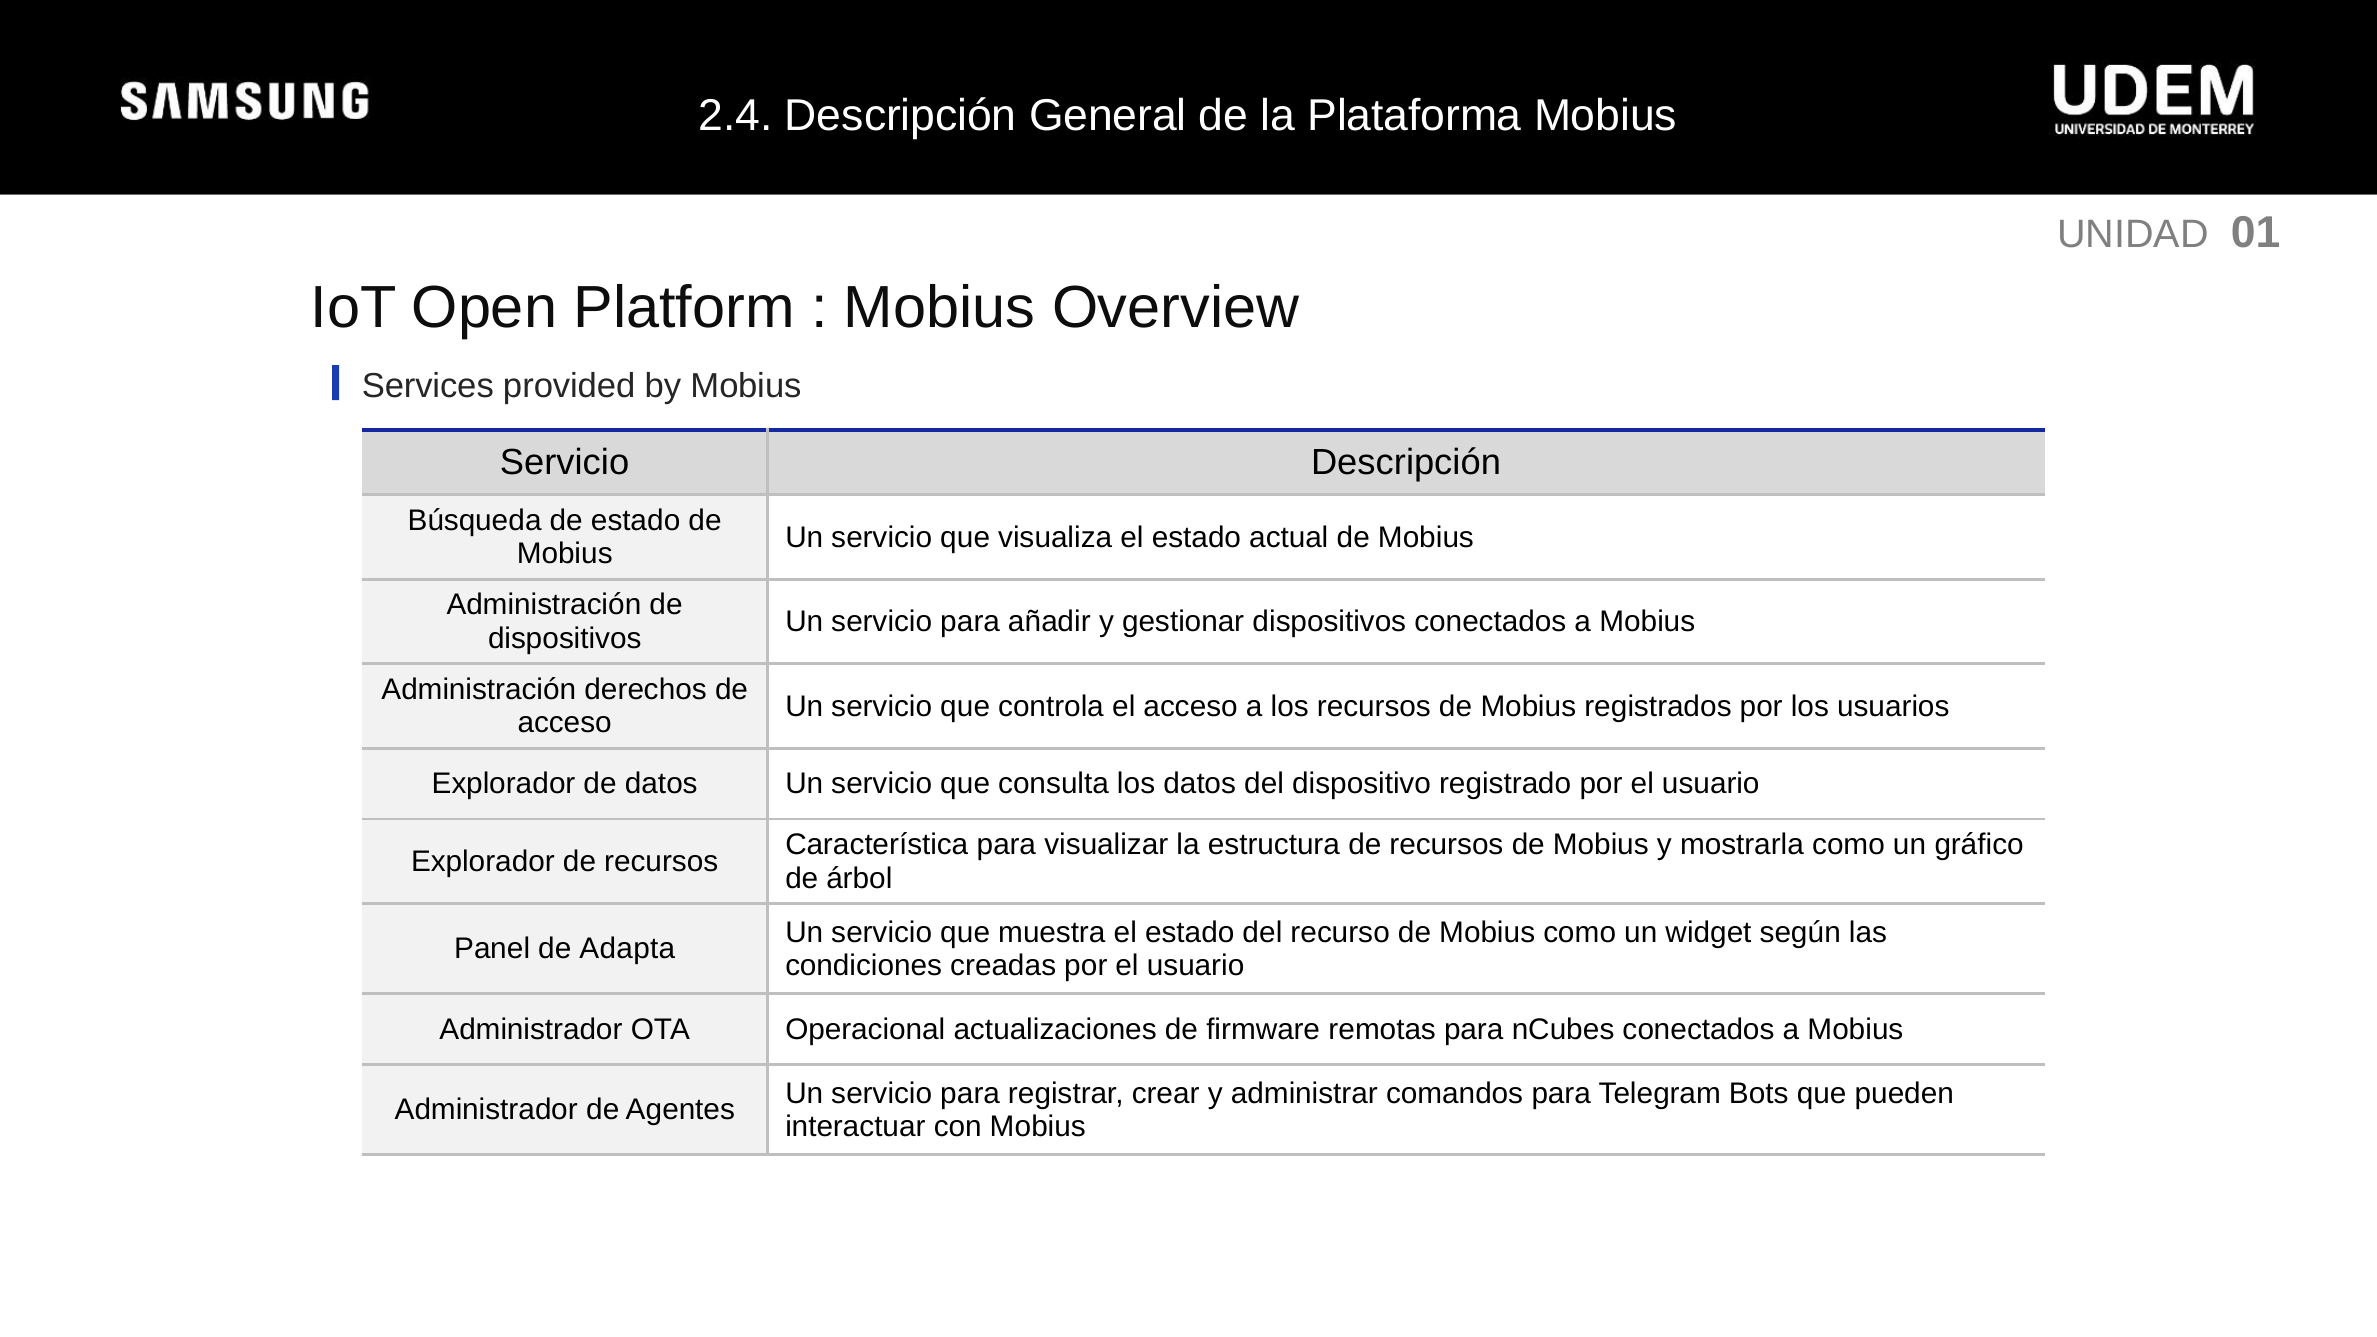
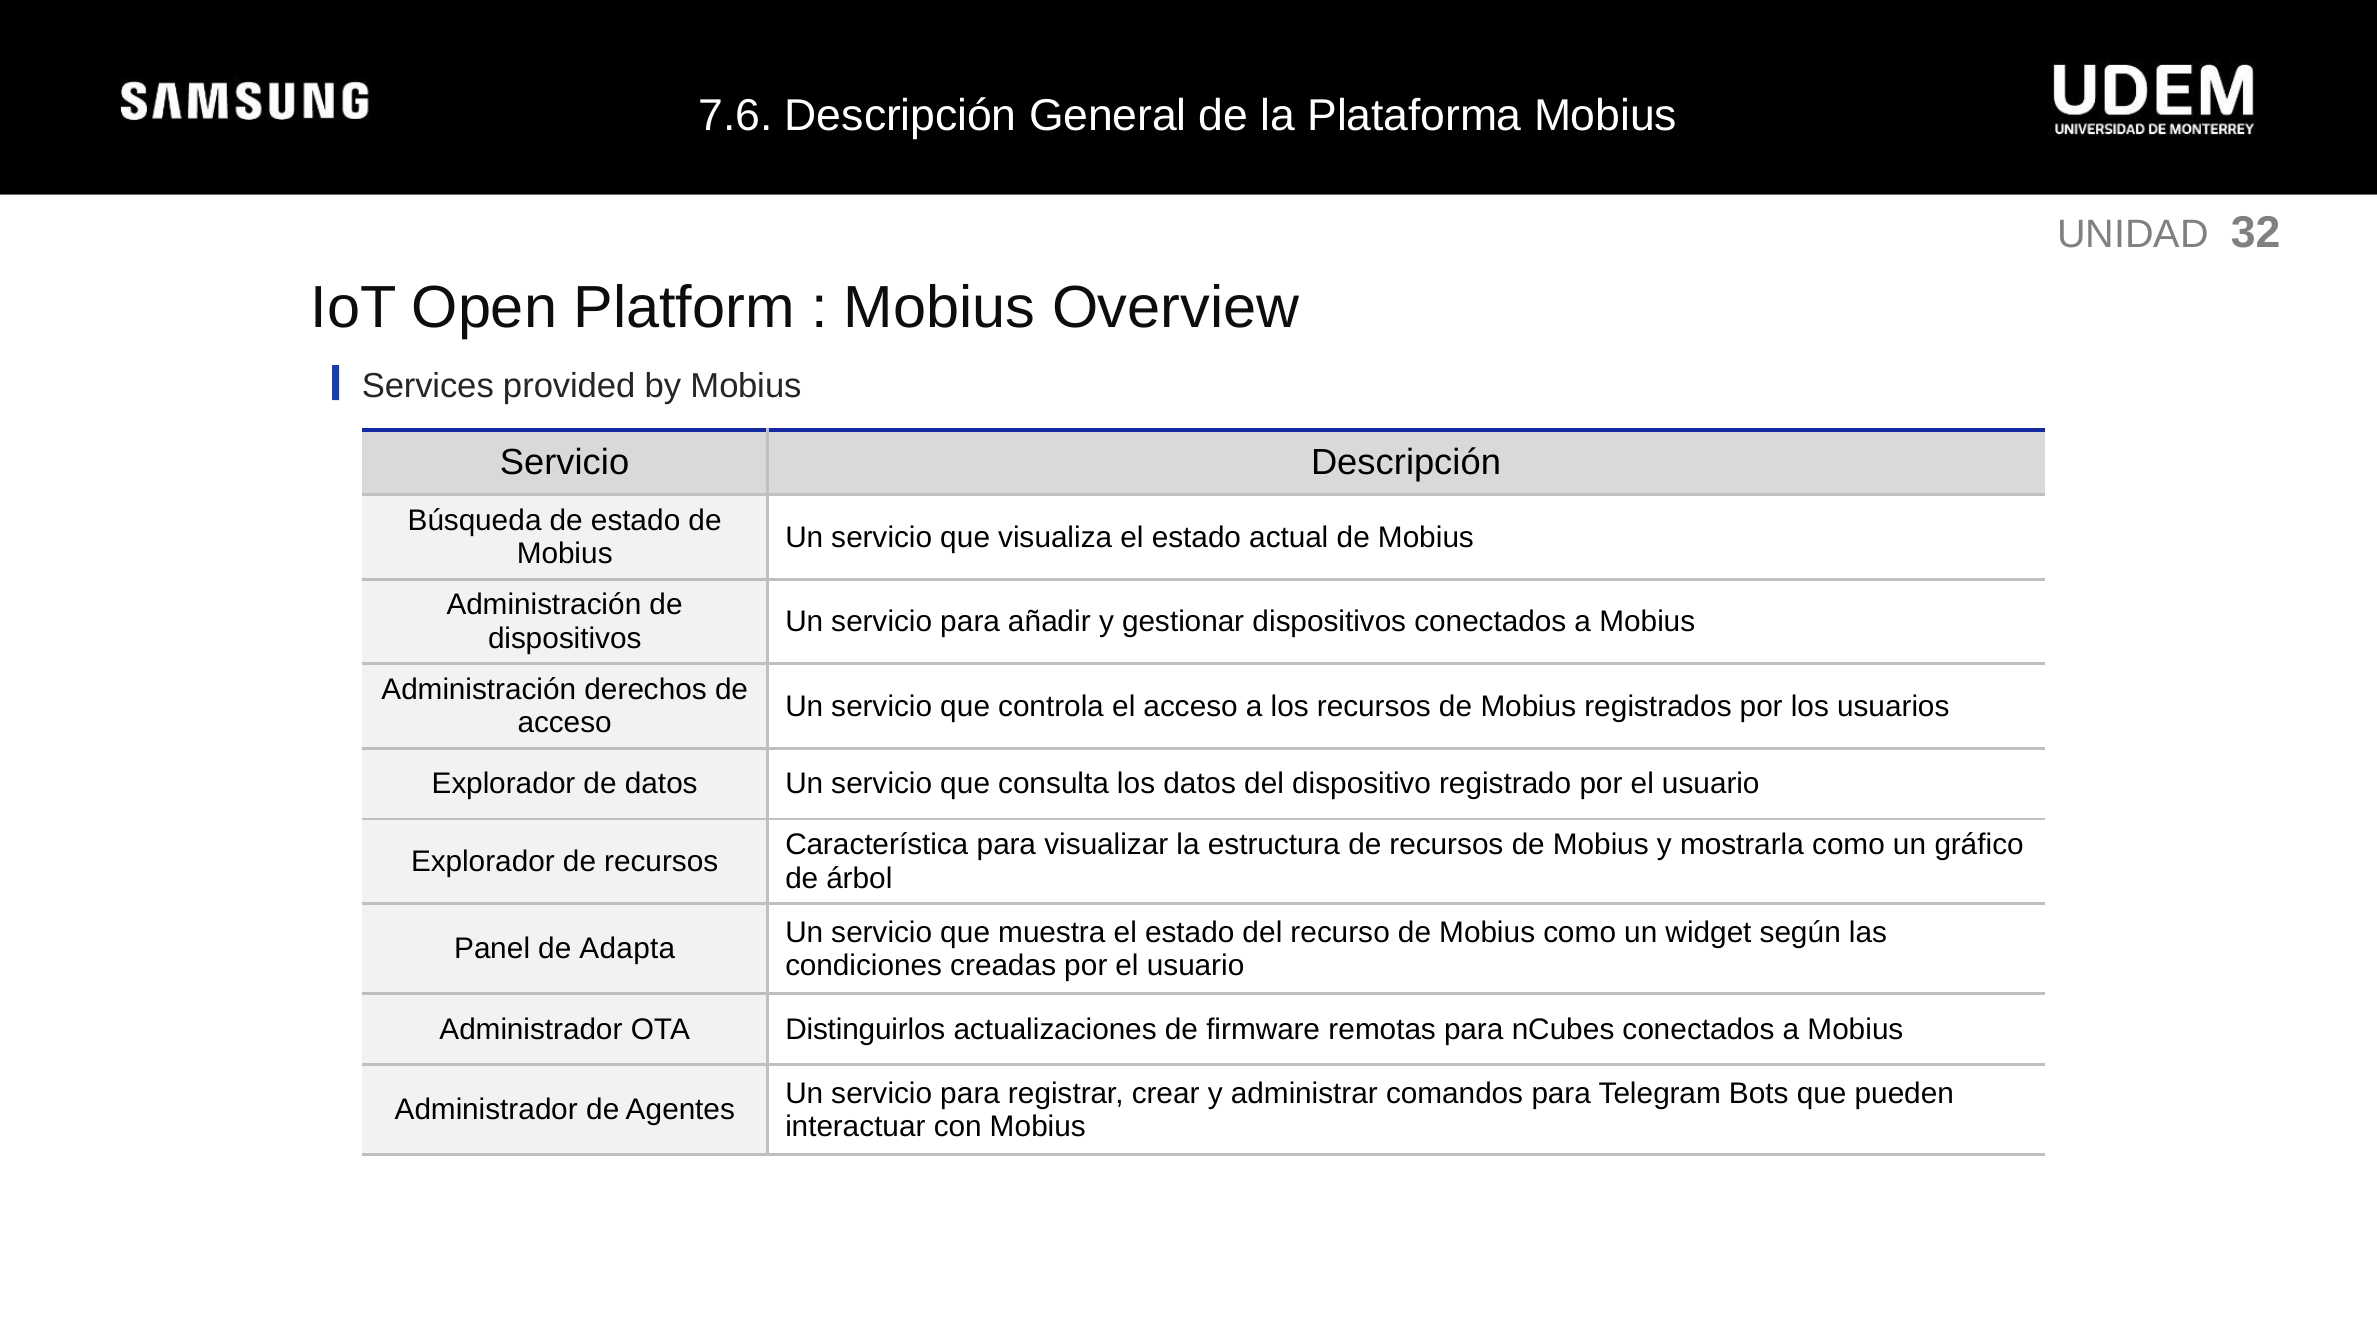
2.4: 2.4 -> 7.6 (736, 116)
01: 01 -> 32 (2256, 233)
Operacional: Operacional -> Distinguirlos (865, 1030)
